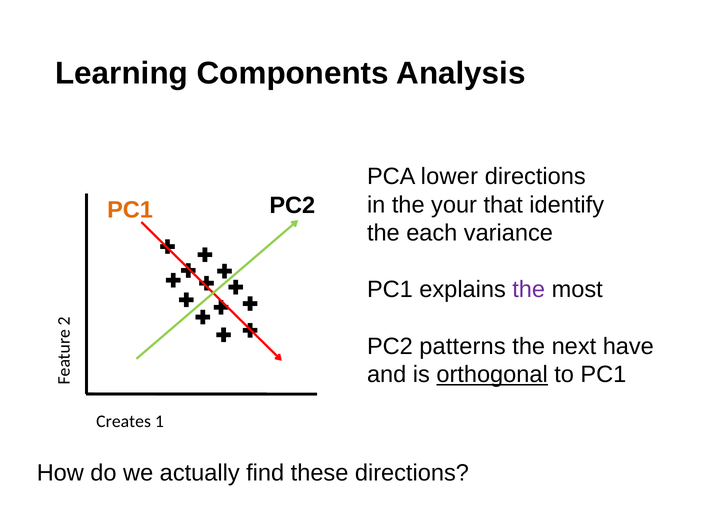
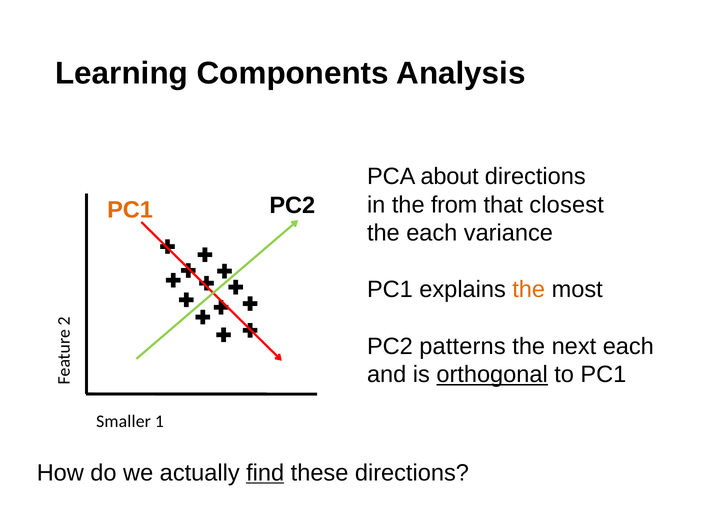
lower: lower -> about (450, 176)
your: your -> from (454, 204)
identify: identify -> closest (567, 204)
the colour: purple -> orange (529, 289)
next have: have -> each (628, 346)
Creates: Creates -> Smaller (124, 421)
find underline: none -> present (265, 472)
